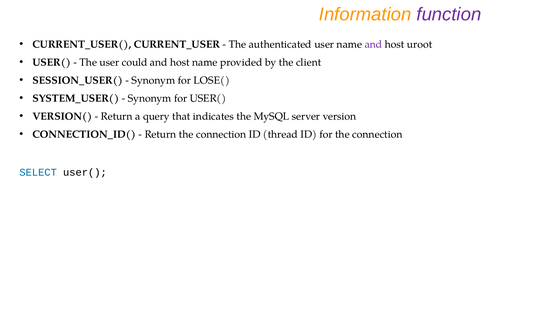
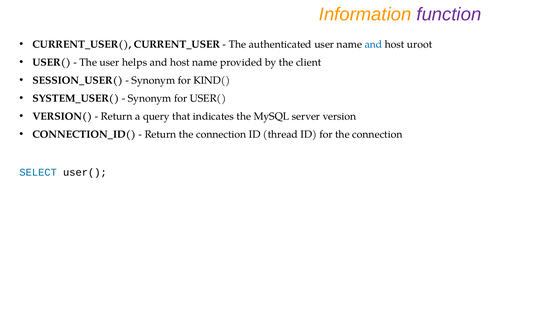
and colour: purple -> blue (373, 44)
could: could -> helps (135, 62)
LOSE(: LOSE( -> KIND( (212, 80)
